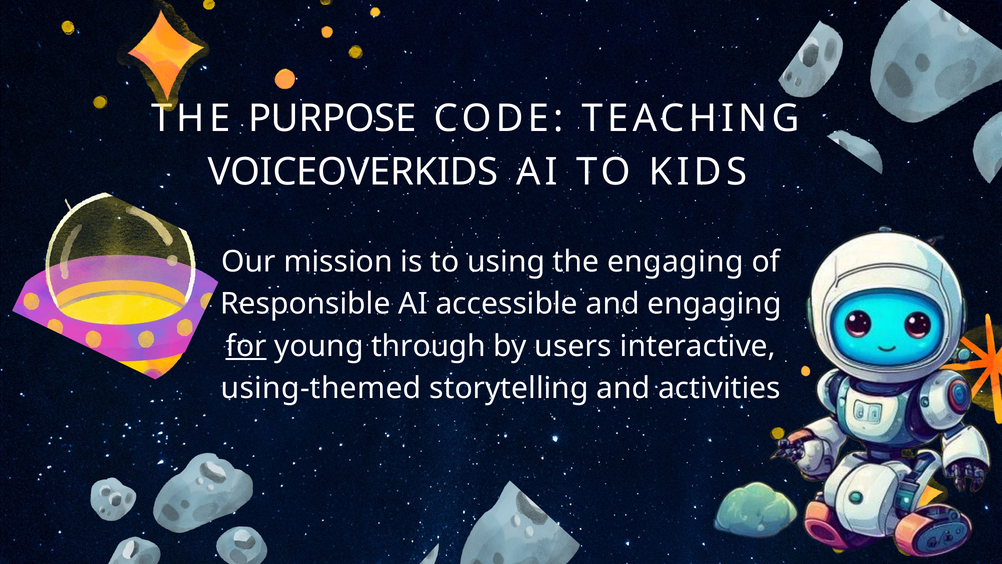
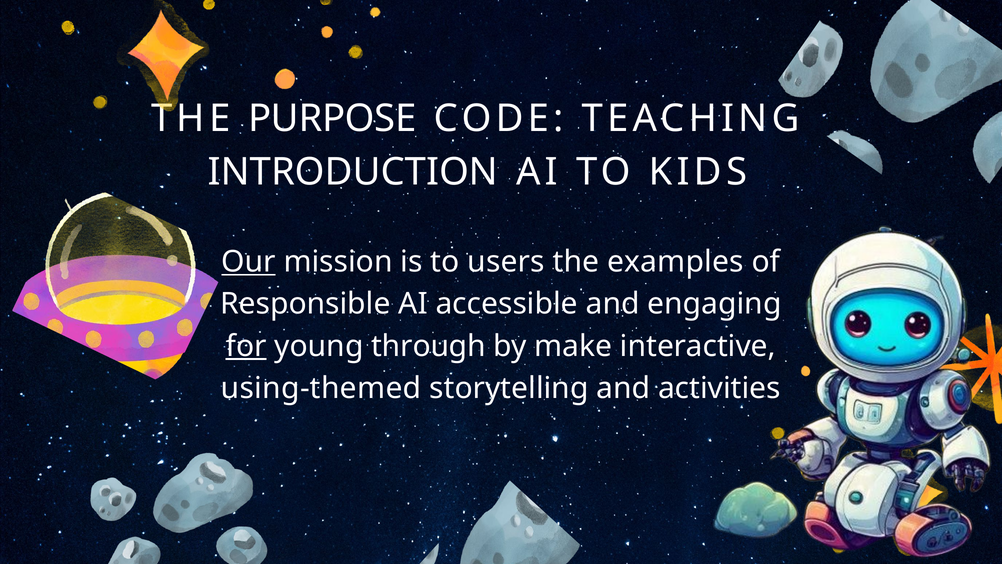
VOICEOVERKIDS: VOICEOVERKIDS -> INTRODUCTION (353, 172)
Our underline: none -> present (249, 262)
using: using -> users (506, 262)
the engaging: engaging -> examples (675, 262)
users: users -> make (573, 346)
